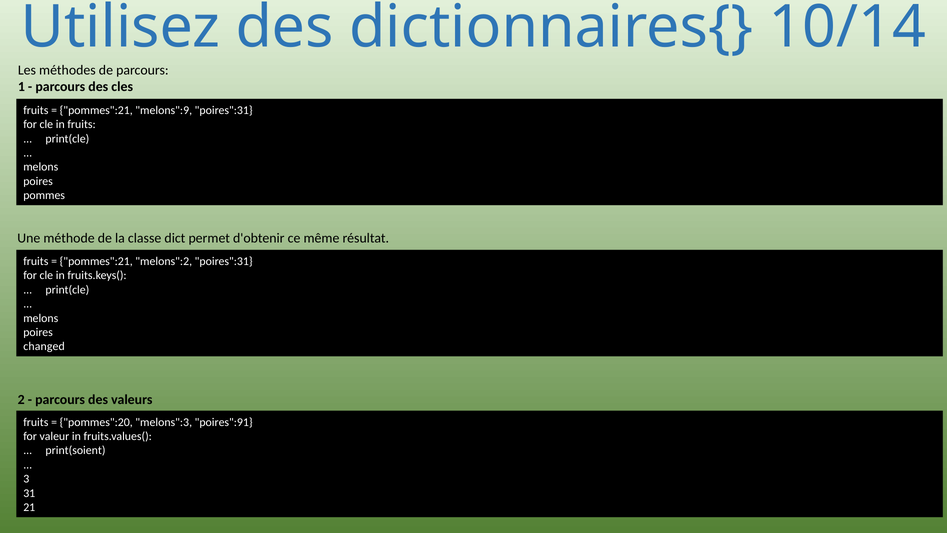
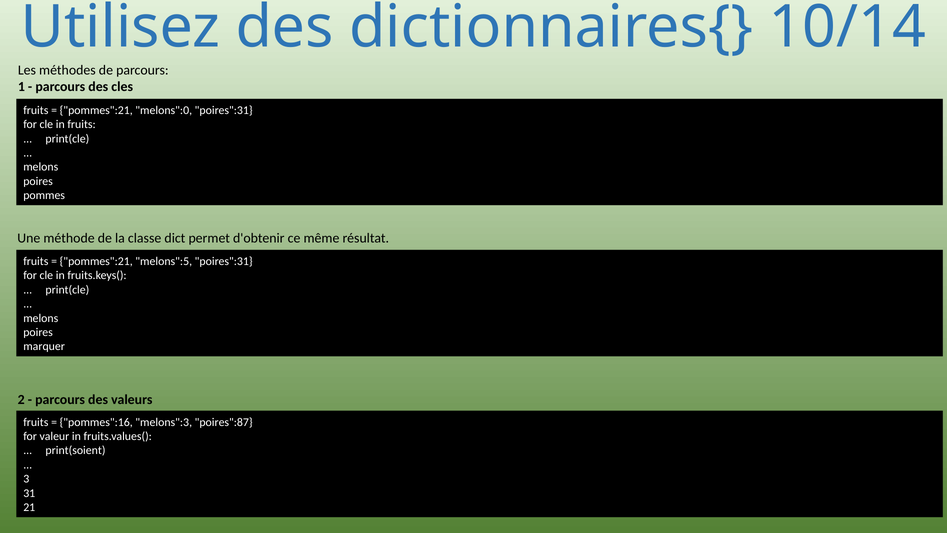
melons":9: melons":9 -> melons":0 (164, 110)
melons":2: melons":2 -> melons":5 (164, 261)
changed: changed -> marquer (44, 346)
pommes":20: pommes":20 -> pommes":16 (96, 422)
poires":91: poires":91 -> poires":87 (224, 422)
